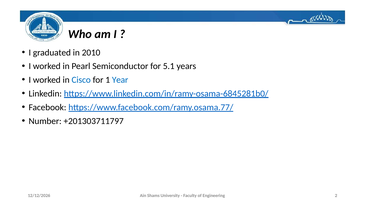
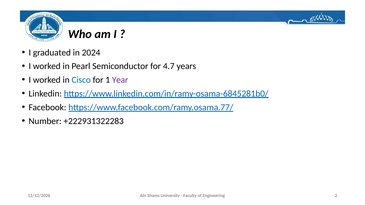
2010: 2010 -> 2024 (91, 53)
5.1: 5.1 -> 4.7 (169, 66)
Year colour: blue -> purple (120, 80)
+201303711797: +201303711797 -> +222931322283 (94, 121)
